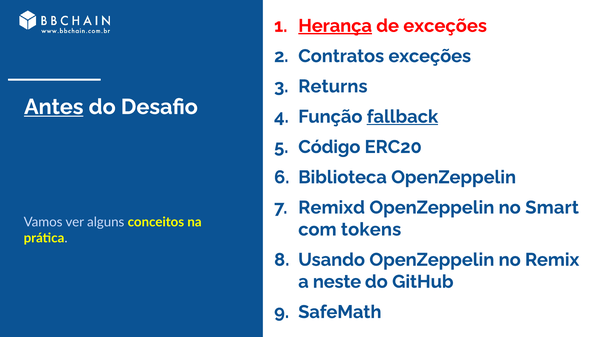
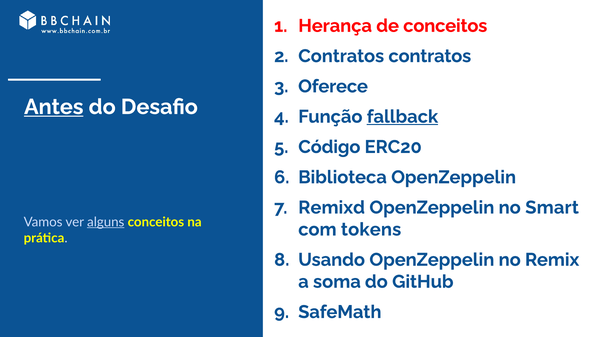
Herança underline: present -> none (335, 26)
de exceções: exceções -> conceitos (445, 26)
Contratos exceções: exceções -> contratos (430, 56)
Returns: Returns -> Oferece (333, 86)
alguns underline: none -> present (106, 222)
neste: neste -> soma (337, 282)
